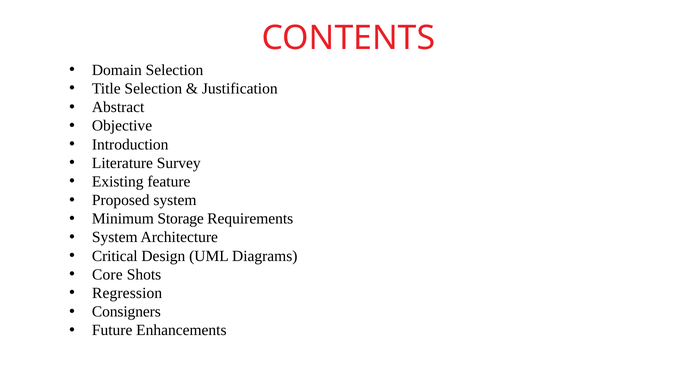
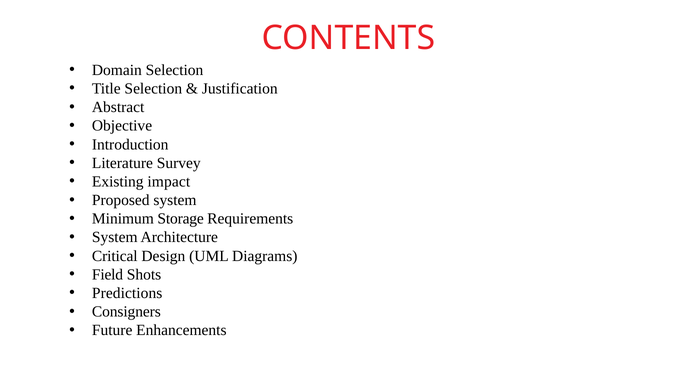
feature: feature -> impact (169, 182)
Core: Core -> Field (108, 275)
Regression: Regression -> Predictions (127, 293)
